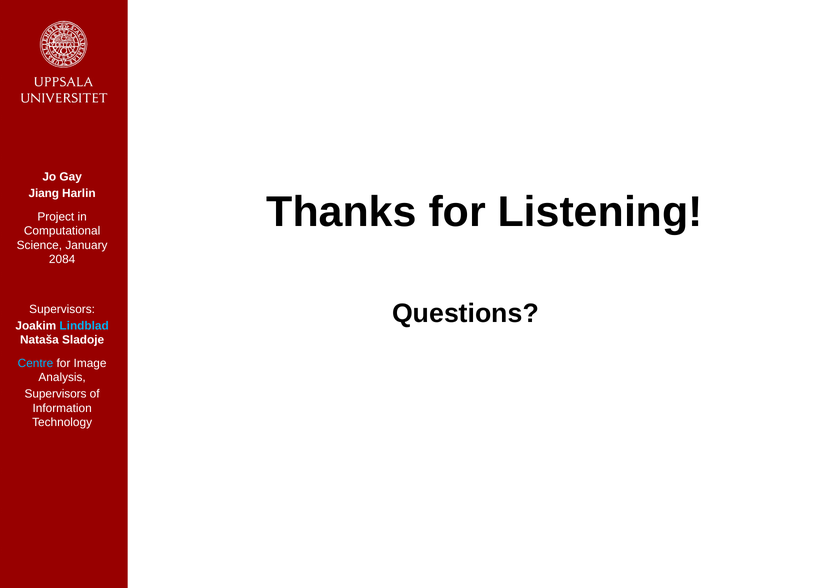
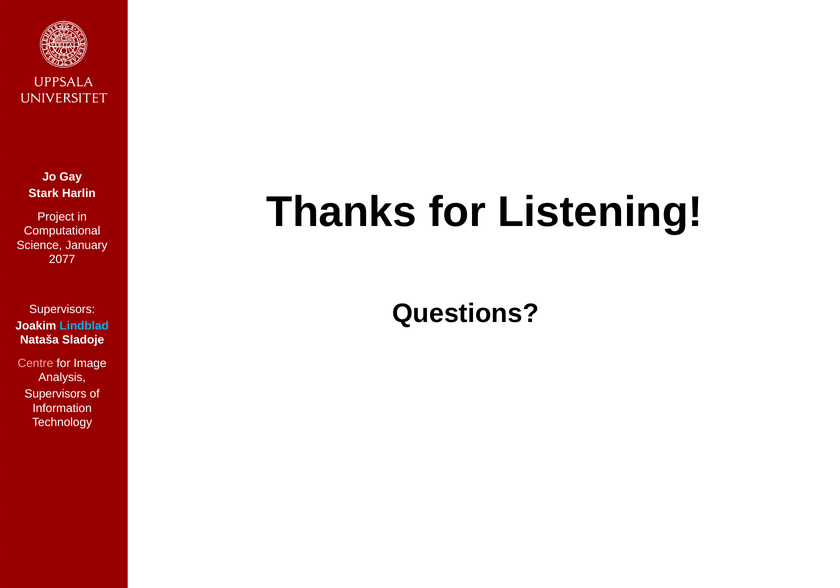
Jiang: Jiang -> Stark (44, 194)
2084: 2084 -> 2077 (62, 259)
Centre colour: light blue -> pink (35, 363)
